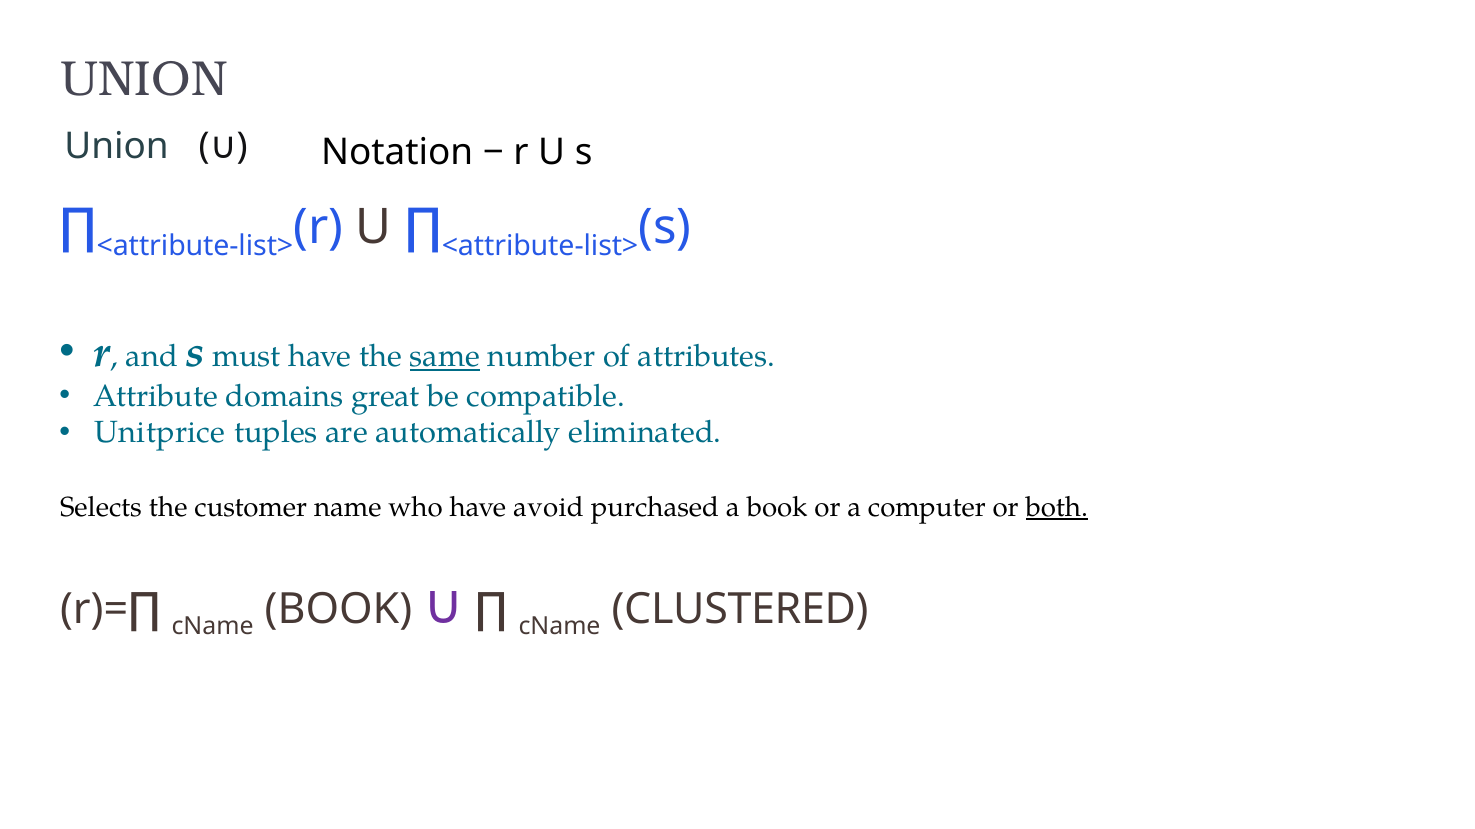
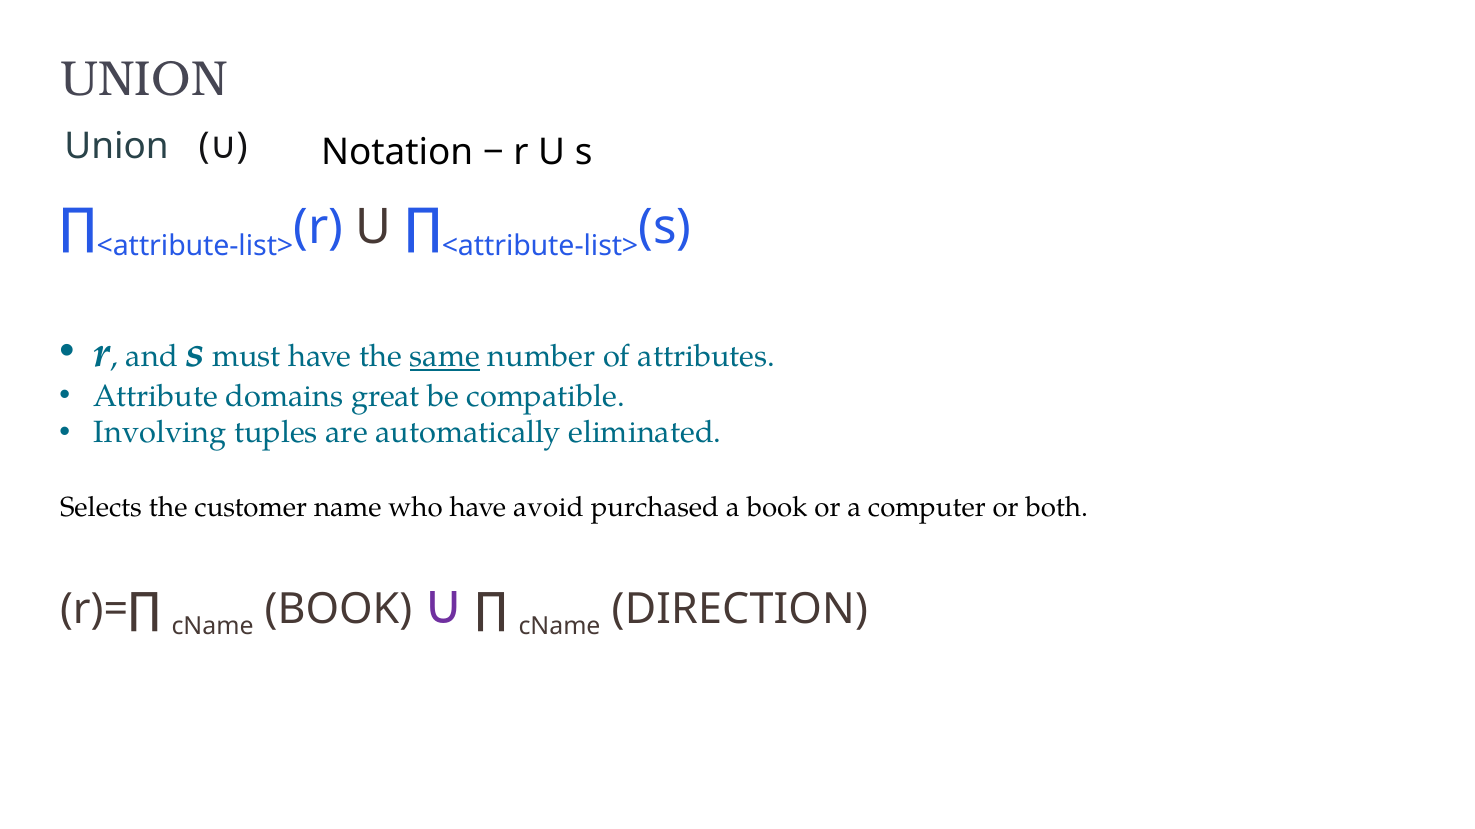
Unitprice: Unitprice -> Involving (160, 433)
both underline: present -> none (1057, 507)
CLUSTERED: CLUSTERED -> DIRECTION (740, 610)
